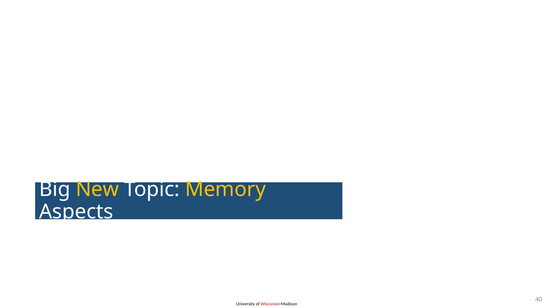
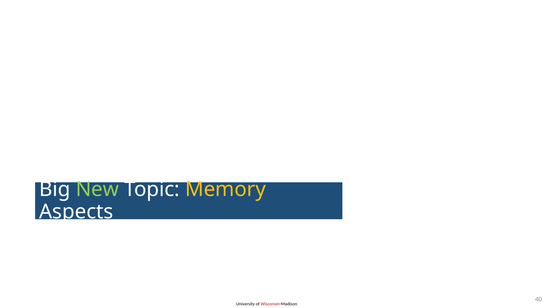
New colour: yellow -> light green (97, 190)
